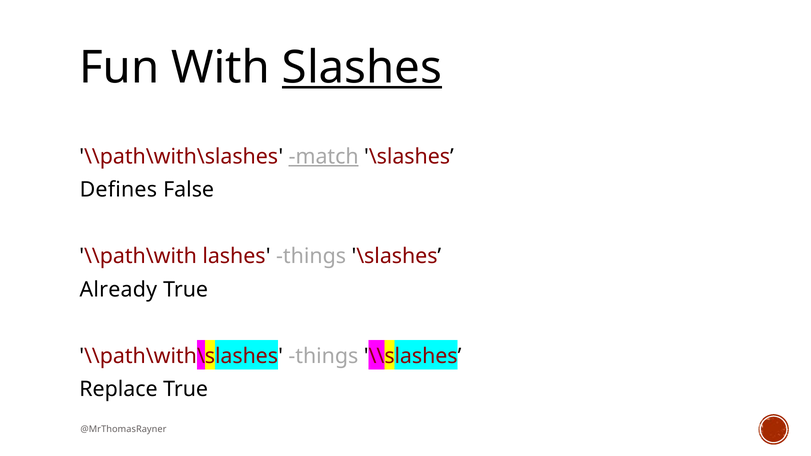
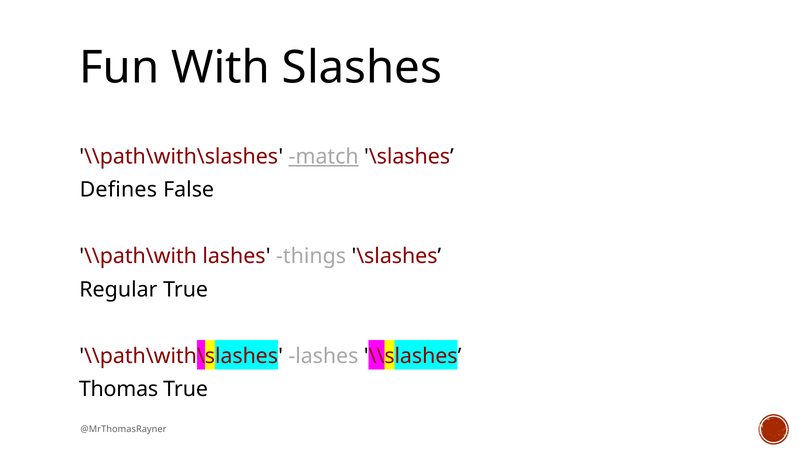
Slashes underline: present -> none (362, 68)
Already: Already -> Regular (118, 290)
\\path\with\slashes things: things -> lashes (323, 356)
Replace: Replace -> Thomas (119, 389)
